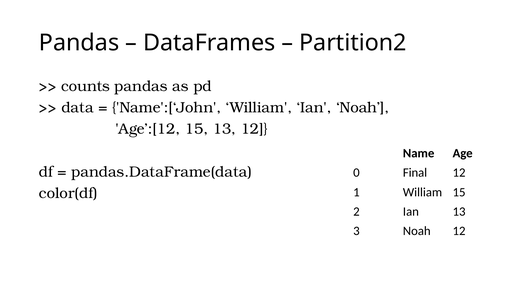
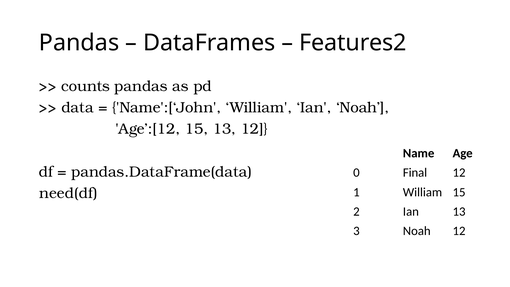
Partition2: Partition2 -> Features2 (353, 43)
color(df: color(df -> need(df (68, 193)
